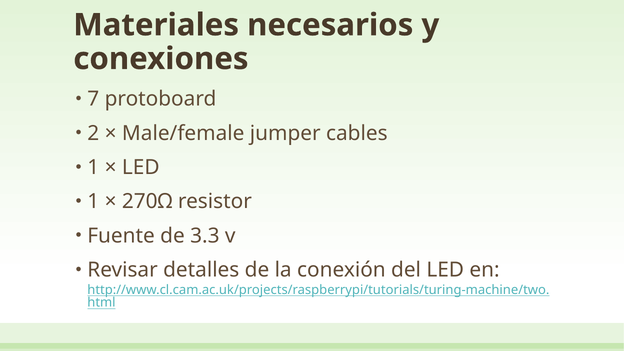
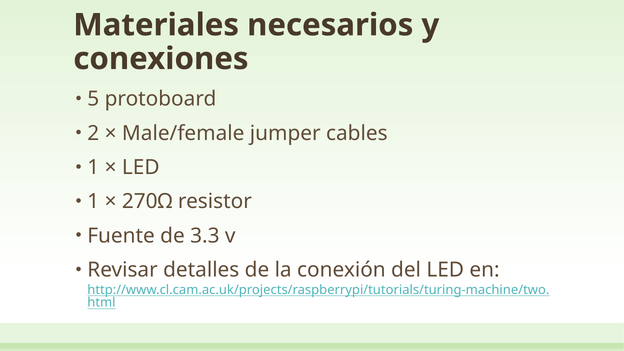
7: 7 -> 5 (93, 99)
